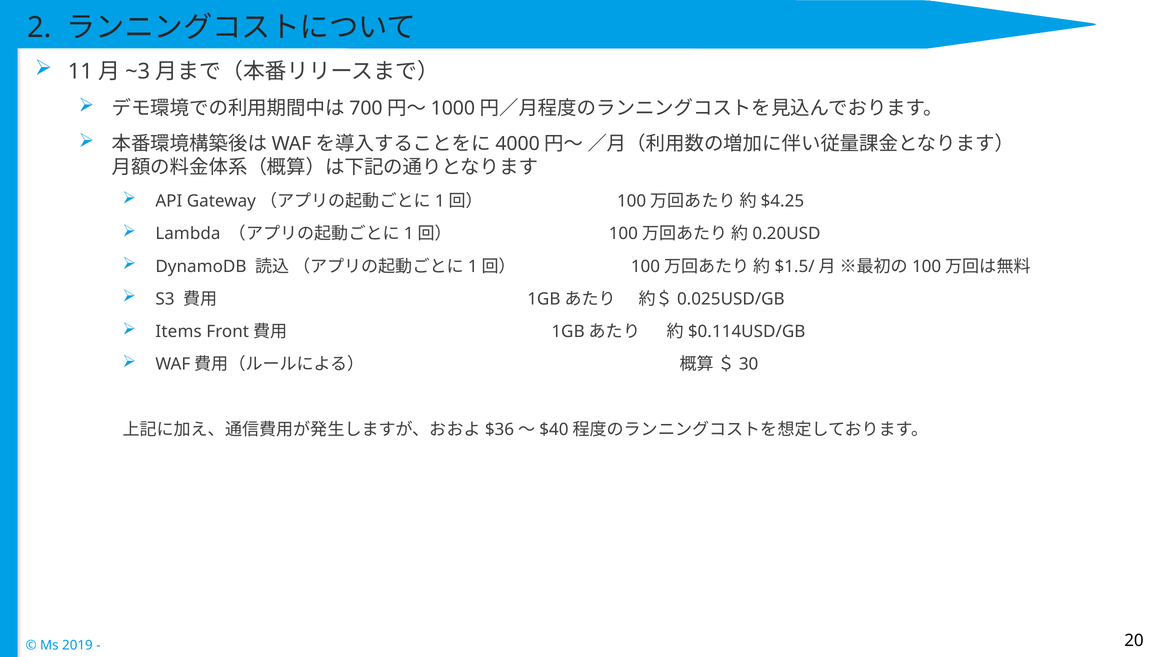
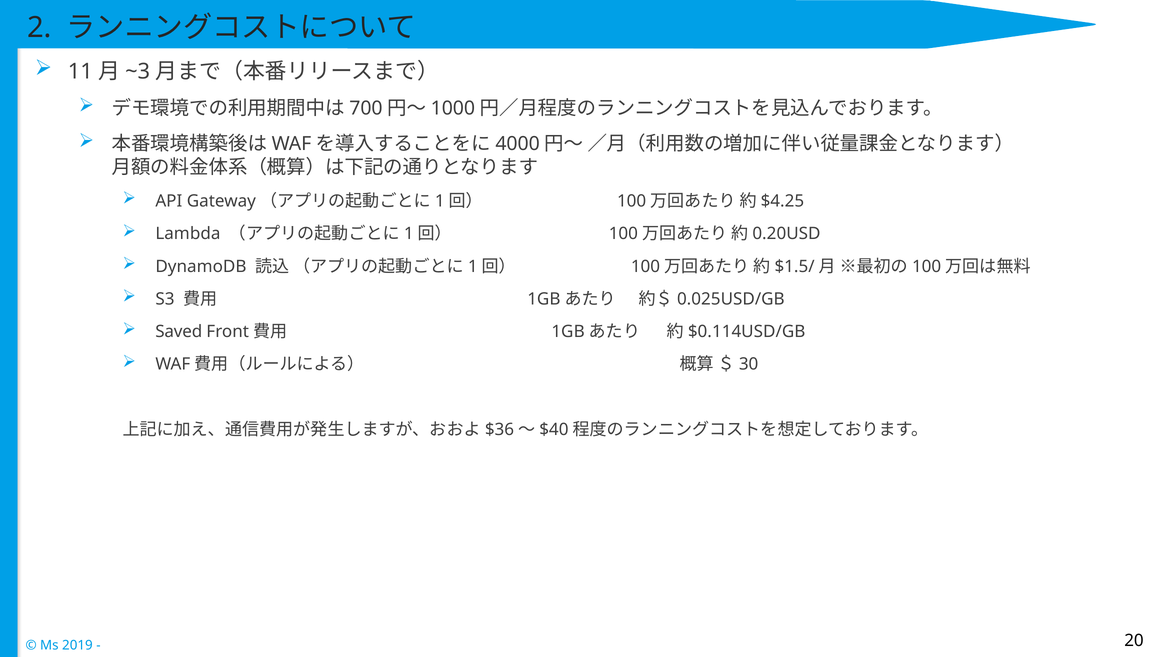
Items: Items -> Saved (179, 332)
